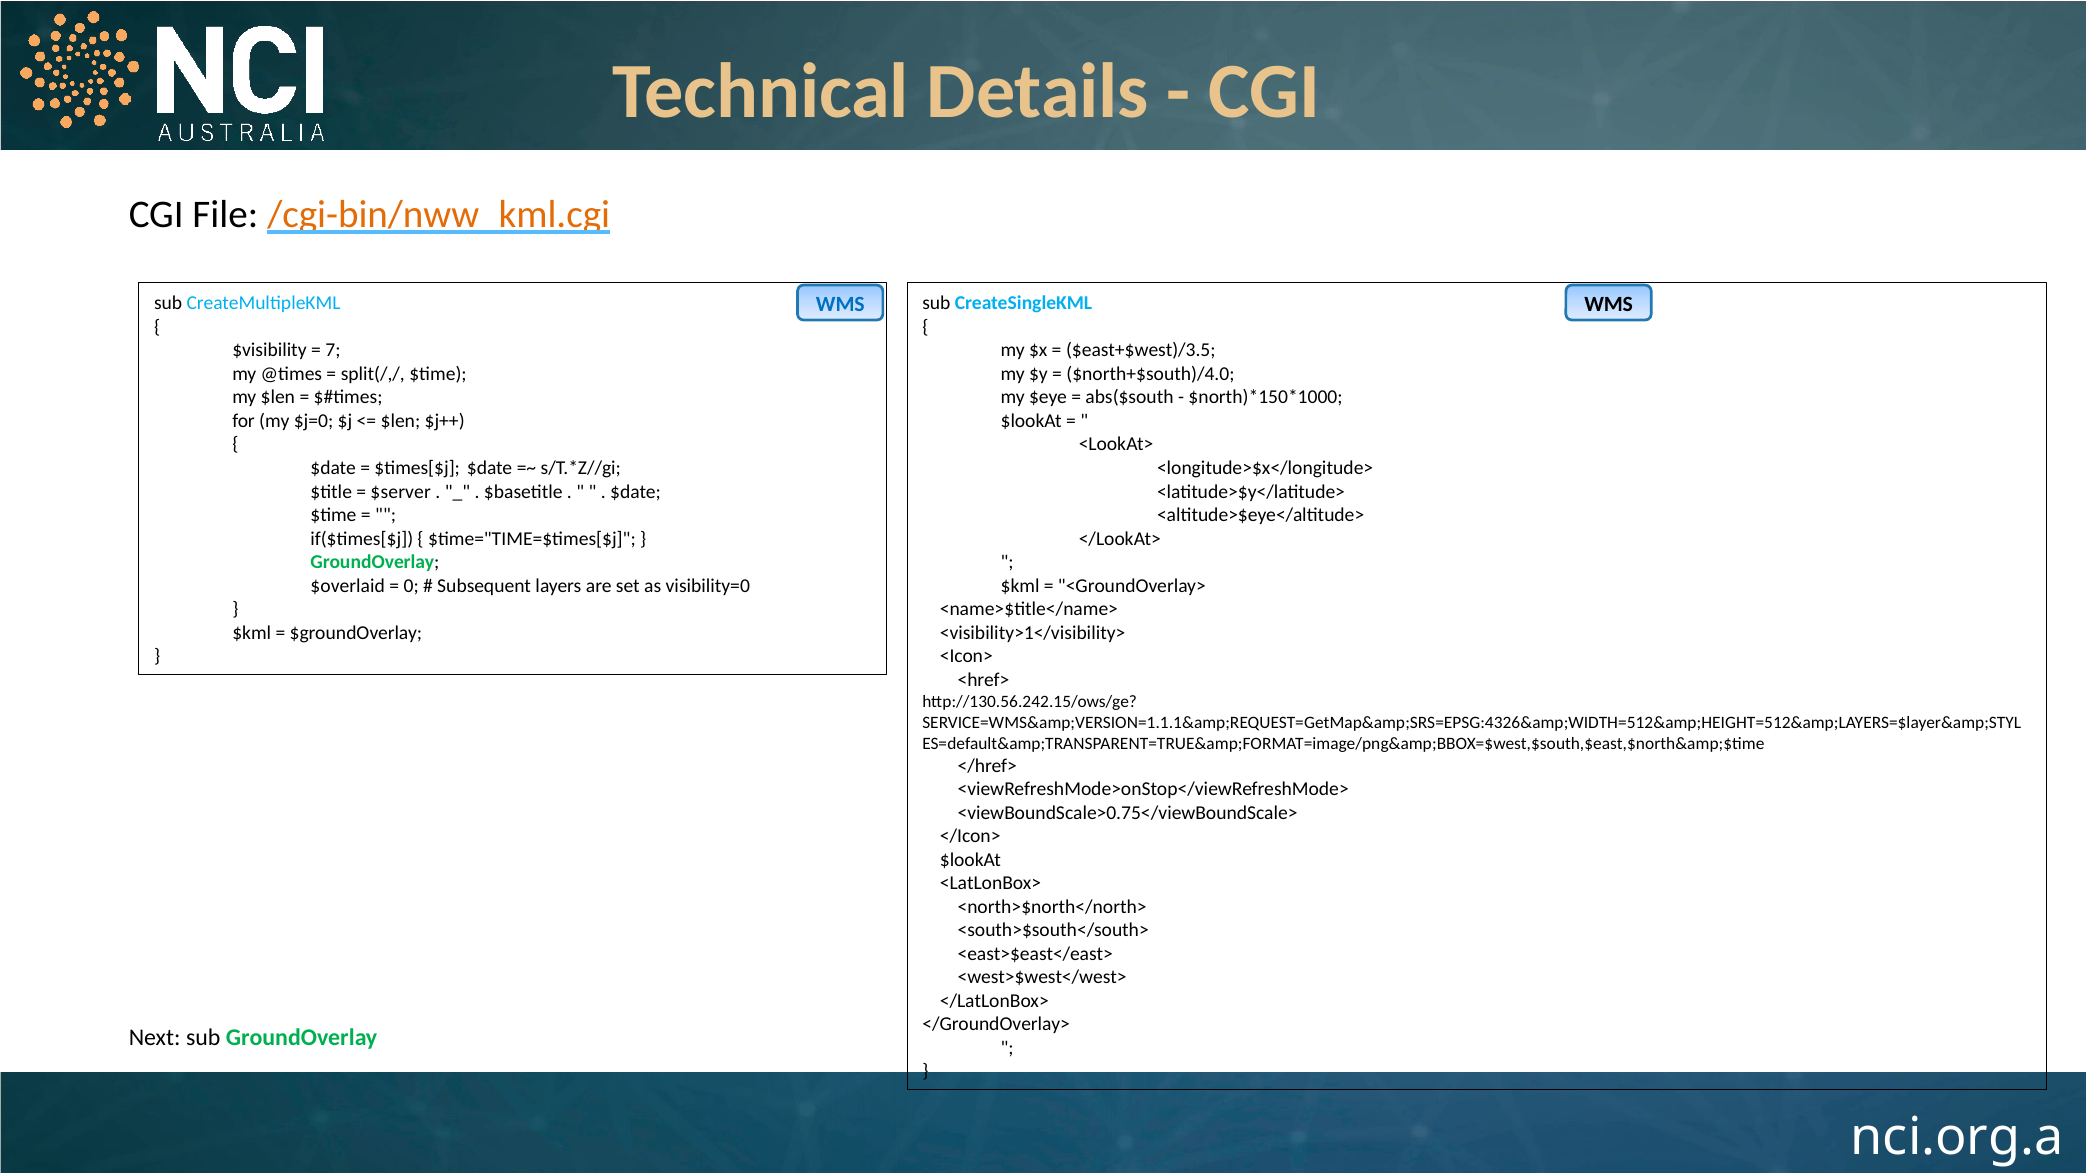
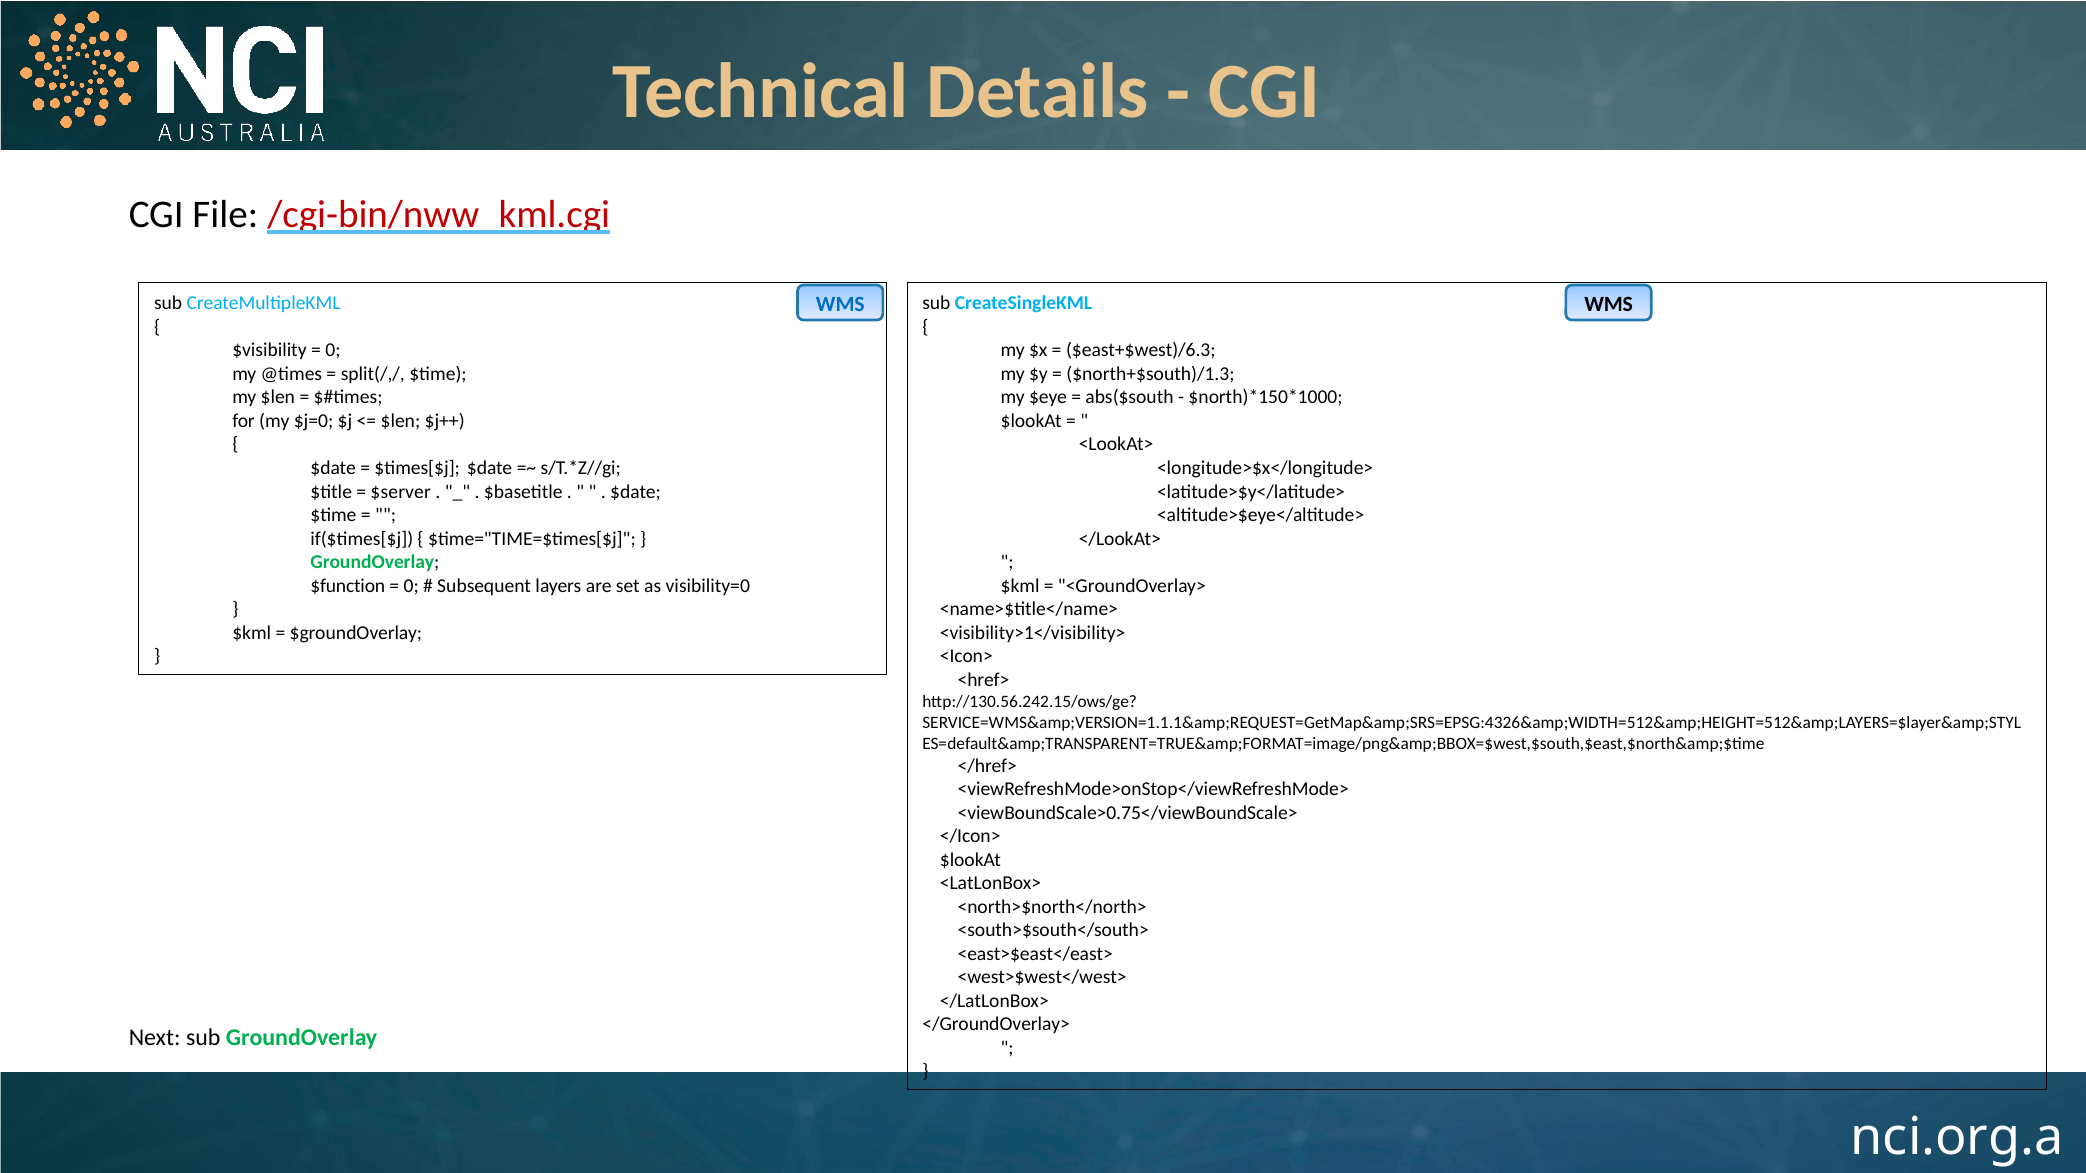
/cgi-bin/nww_kml.cgi colour: orange -> red (439, 215)
7: 7 -> 0 (333, 351)
$east+$west)/3.5: $east+$west)/3.5 -> $east+$west)/6.3 (1141, 351)
$north+$south)/4.0: $north+$south)/4.0 -> $north+$south)/1.3 (1150, 374)
$overlaid: $overlaid -> $function (348, 586)
